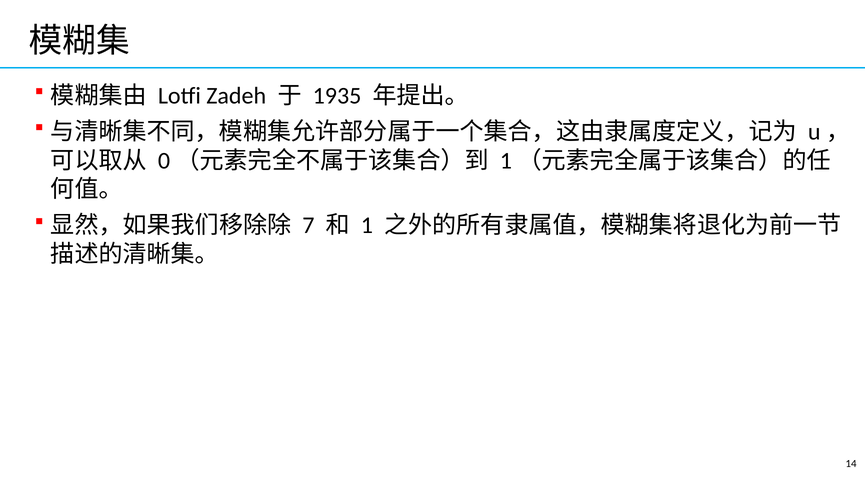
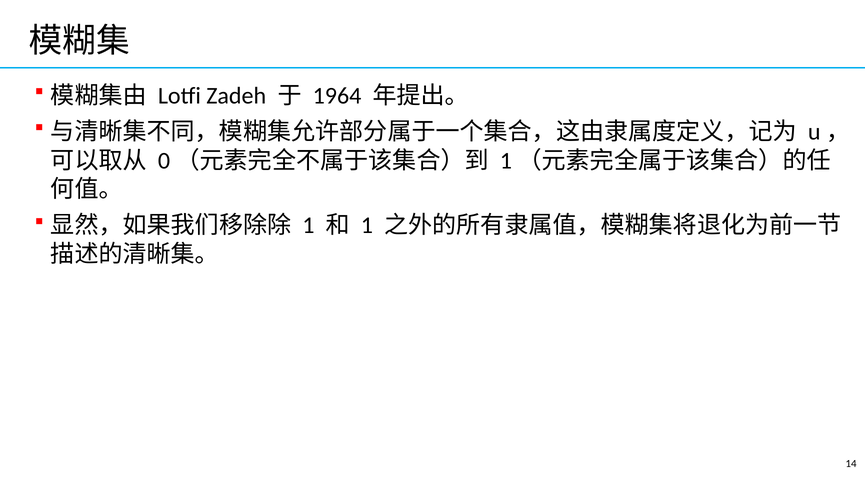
1935: 1935 -> 1964 (337, 96)
7: 7 -> 1 (308, 226)
